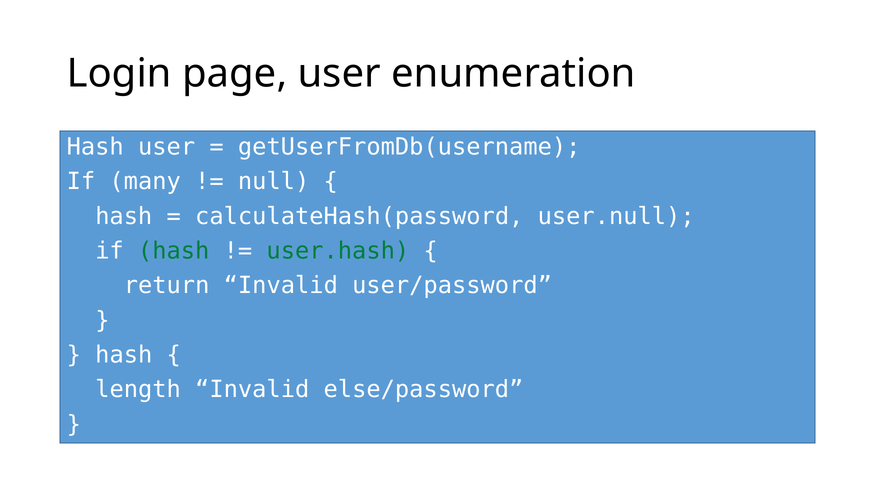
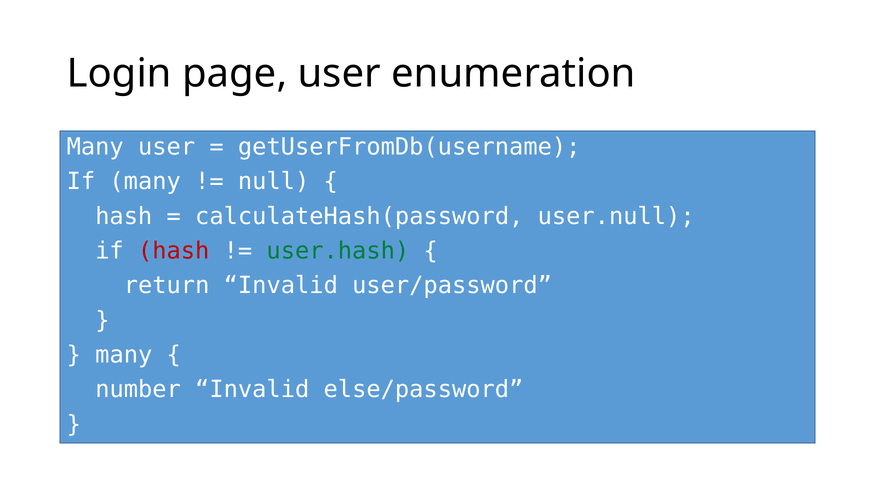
Hash: Hash -> Many (95, 147)
hash colour: green -> red (174, 251)
hash: hash -> many (124, 355)
length: length -> number (138, 390)
